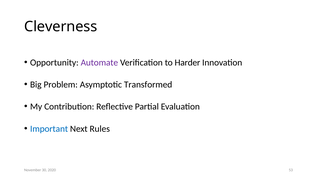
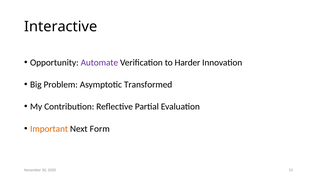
Cleverness: Cleverness -> Interactive (61, 27)
Important colour: blue -> orange (49, 129)
Rules: Rules -> Form (100, 129)
